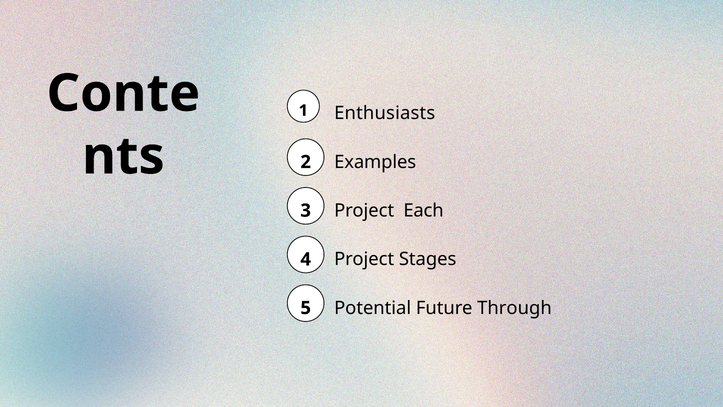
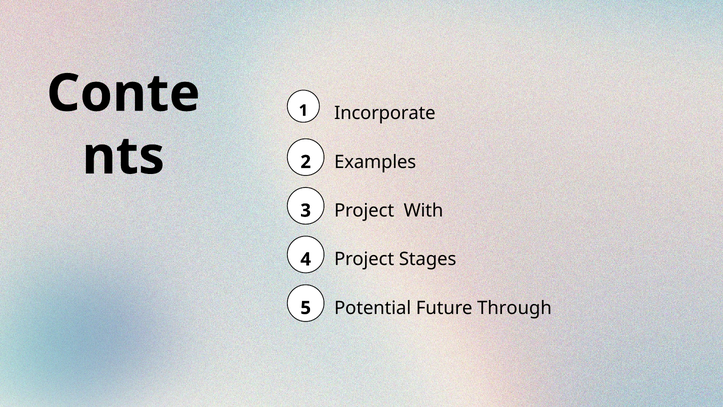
Enthusiasts: Enthusiasts -> Incorporate (385, 113)
Each: Each -> With (423, 210)
